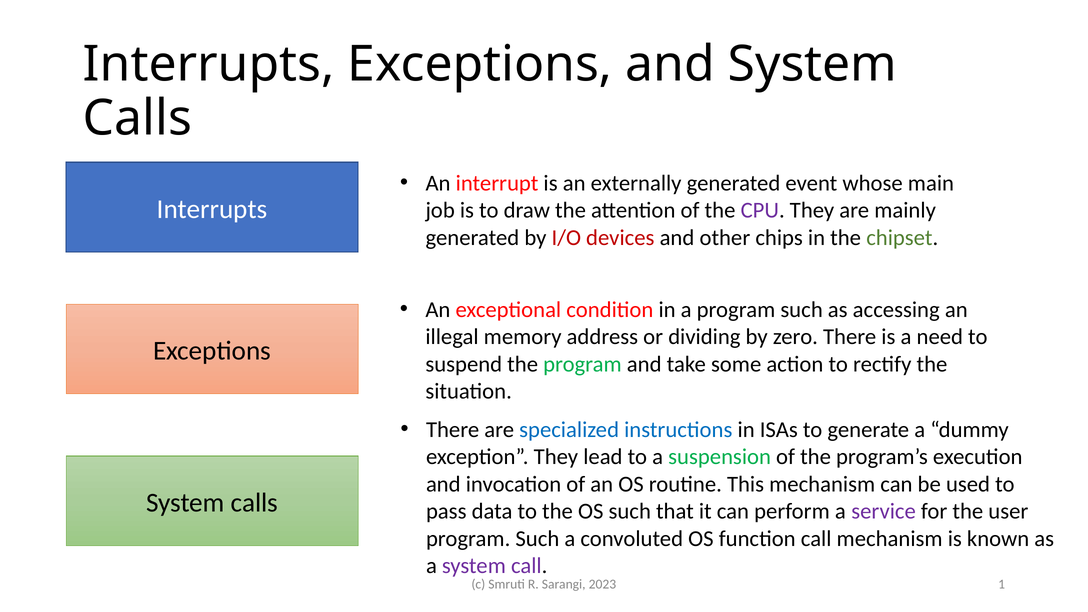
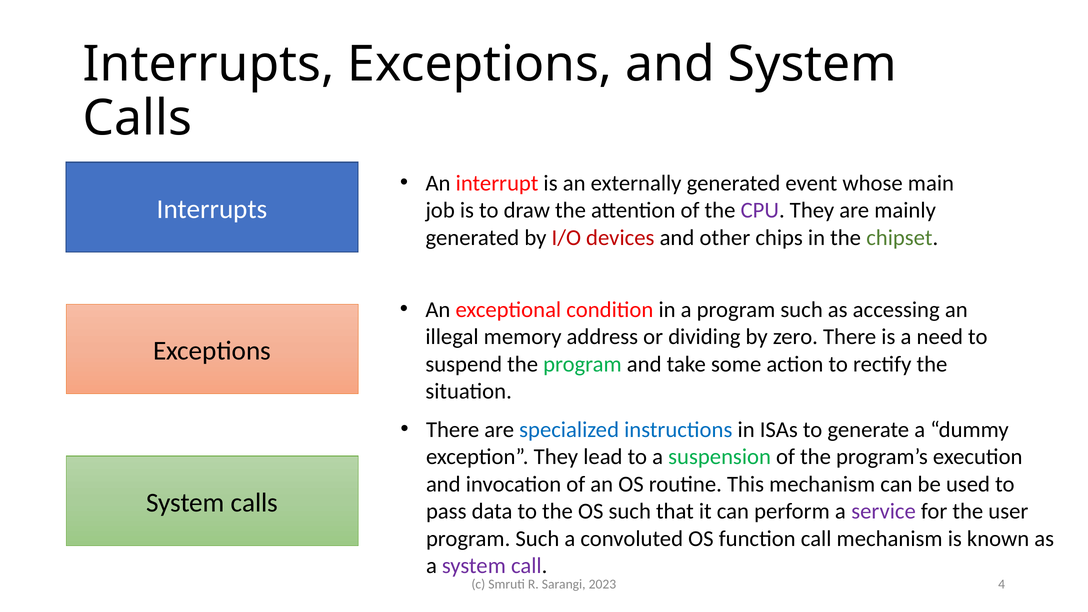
1: 1 -> 4 (1002, 584)
